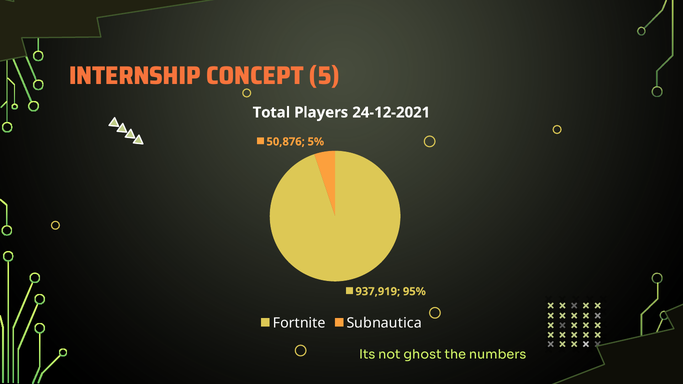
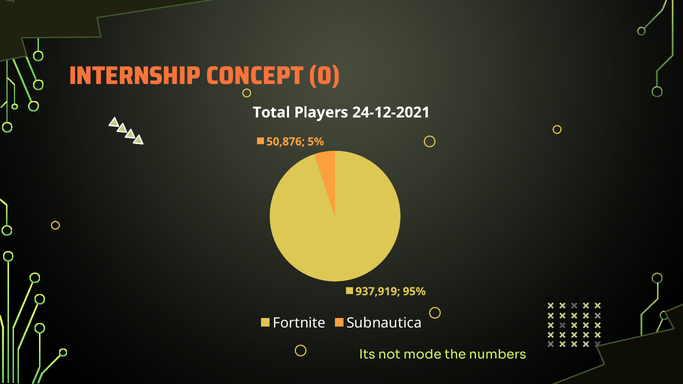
5: 5 -> 0 (325, 76)
ghost: ghost -> mode (422, 355)
